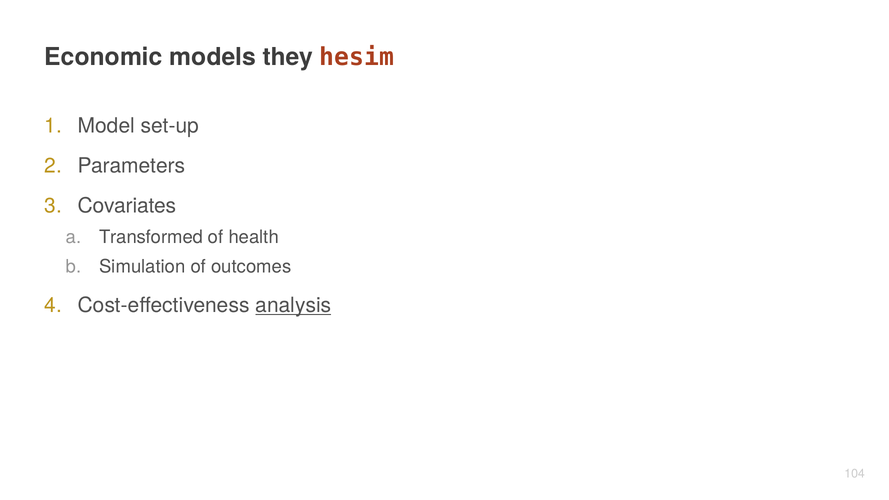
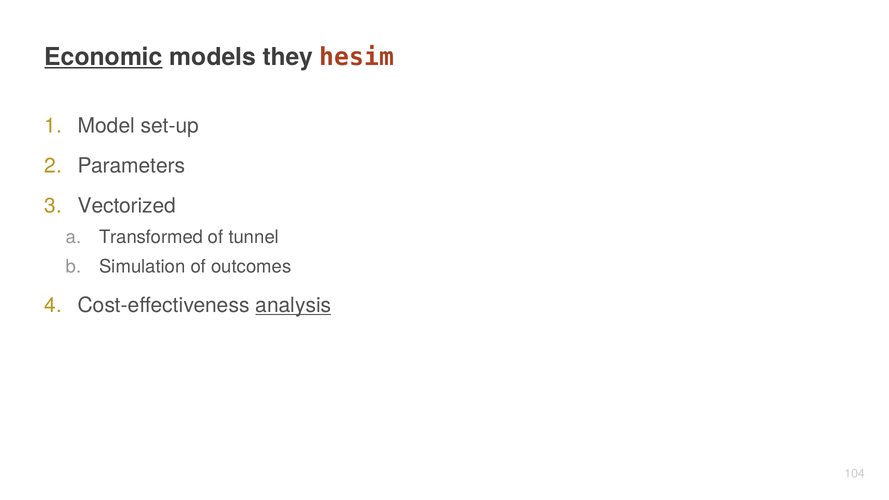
Economic underline: none -> present (104, 57)
Covariates: Covariates -> Vectorized (127, 206)
health: health -> tunnel (254, 237)
